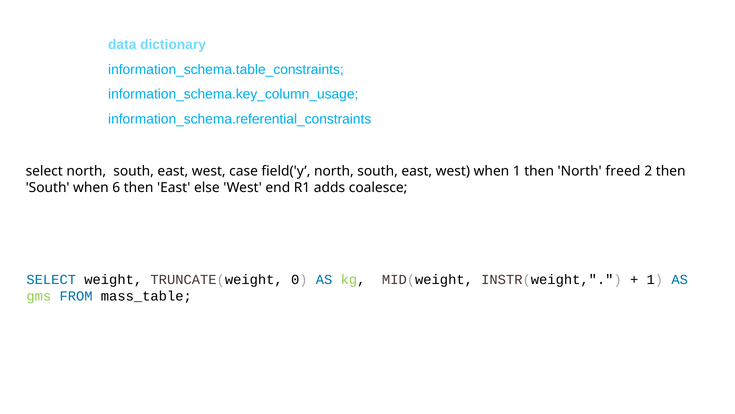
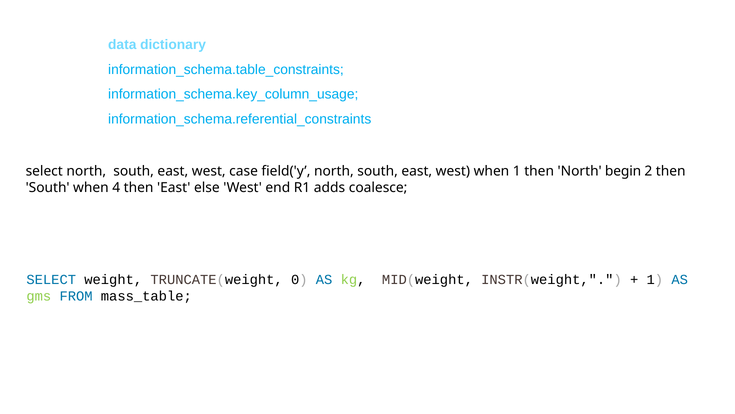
freed: freed -> begin (623, 171)
6: 6 -> 4 (116, 187)
